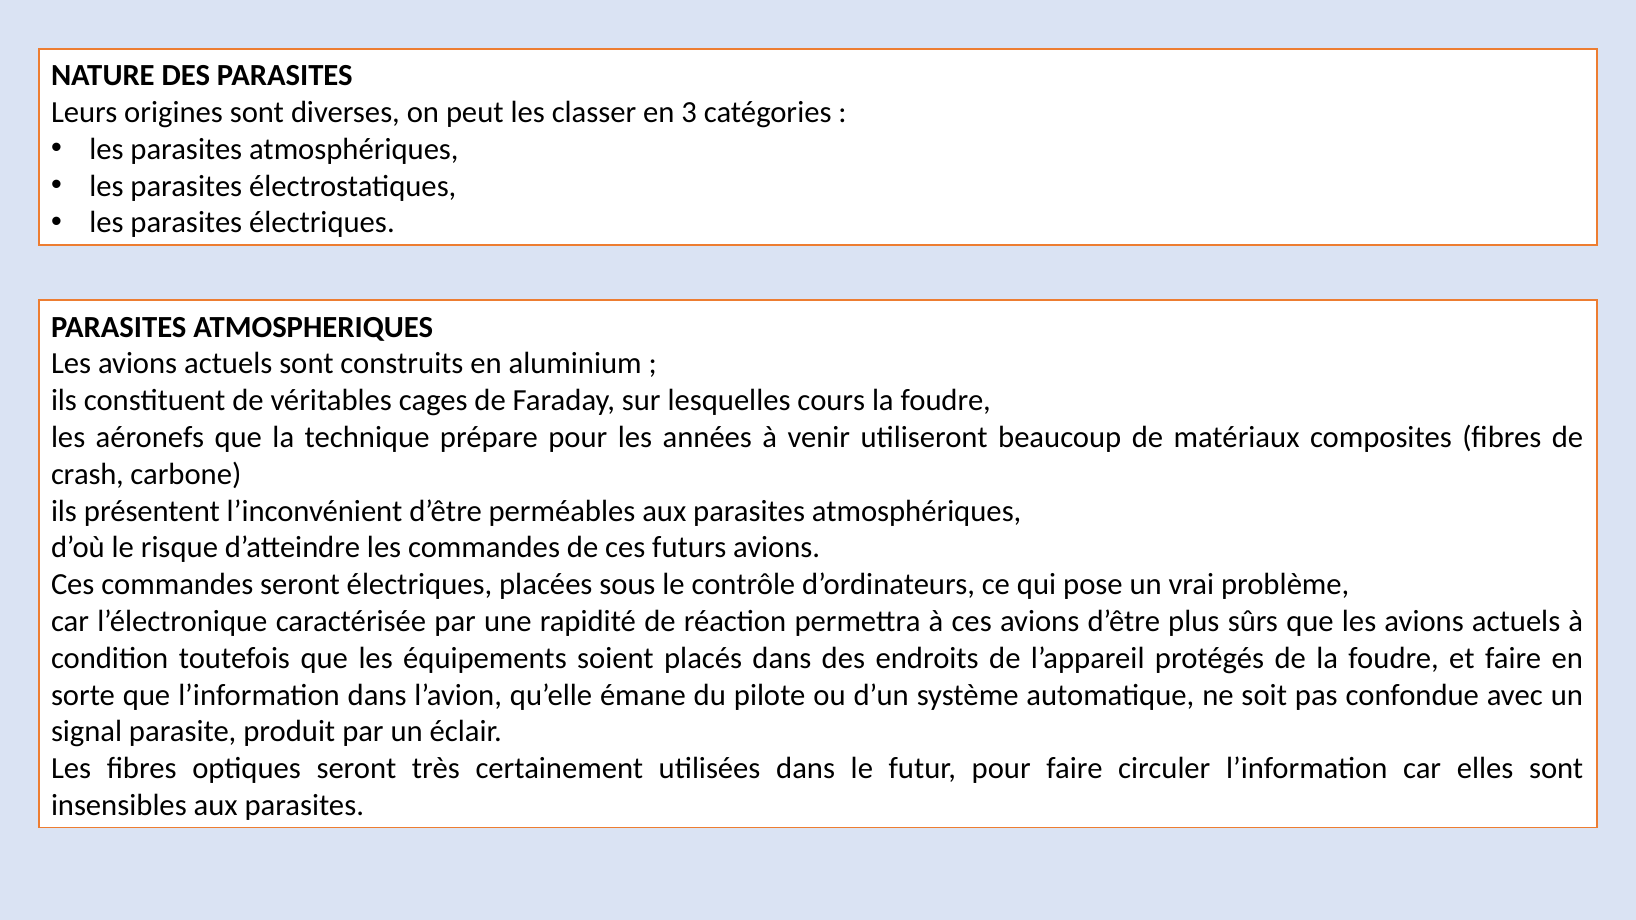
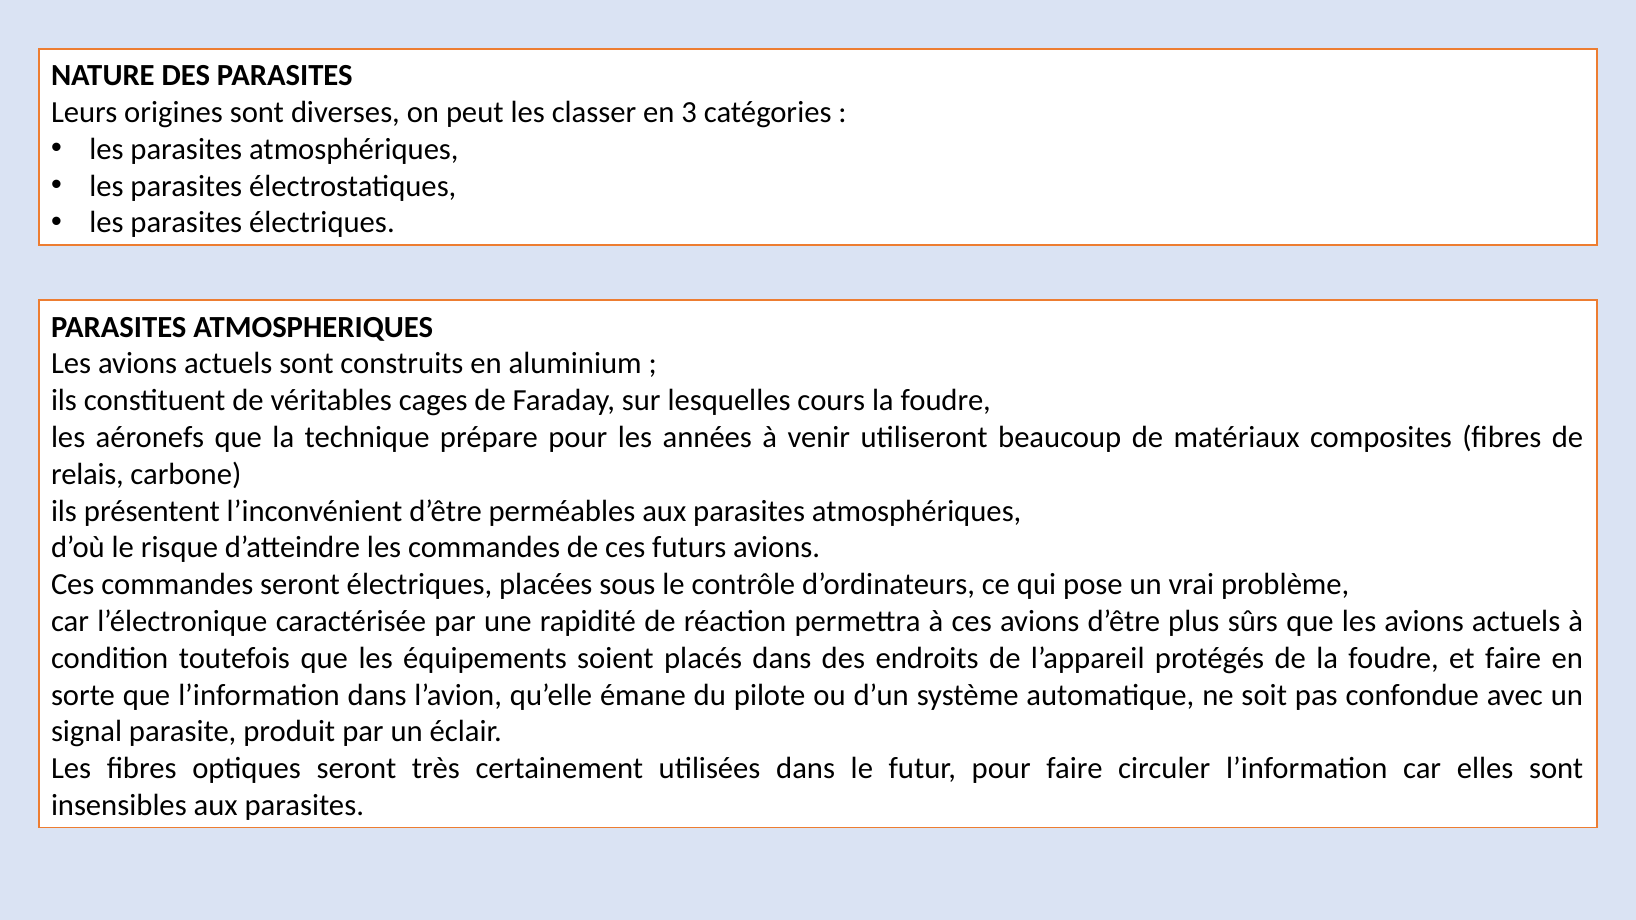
crash: crash -> relais (87, 474)
